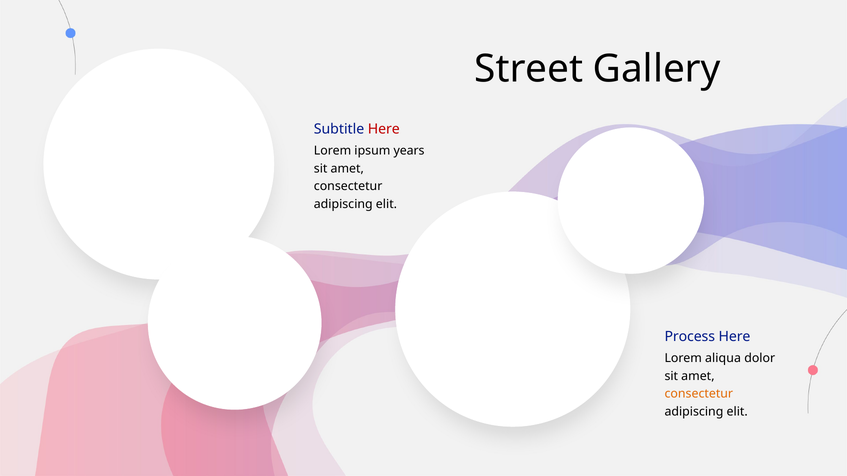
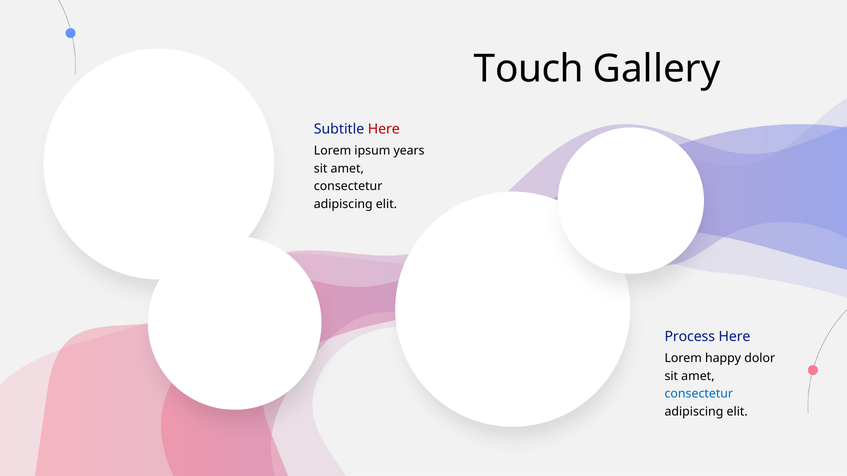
Street: Street -> Touch (529, 69)
aliqua: aliqua -> happy (723, 359)
consectetur colour: orange -> blue (699, 394)
